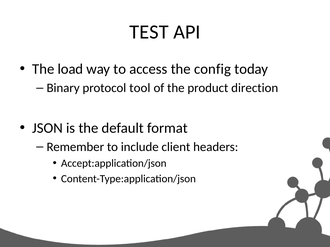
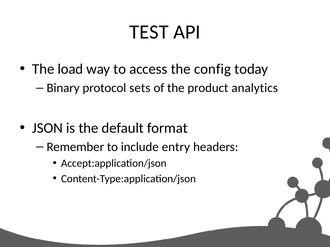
tool: tool -> sets (140, 88)
direction: direction -> analytics (255, 88)
client: client -> entry (176, 147)
